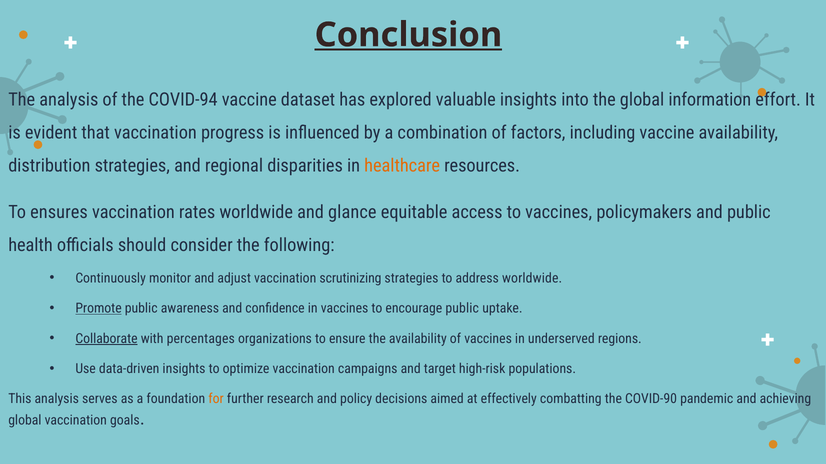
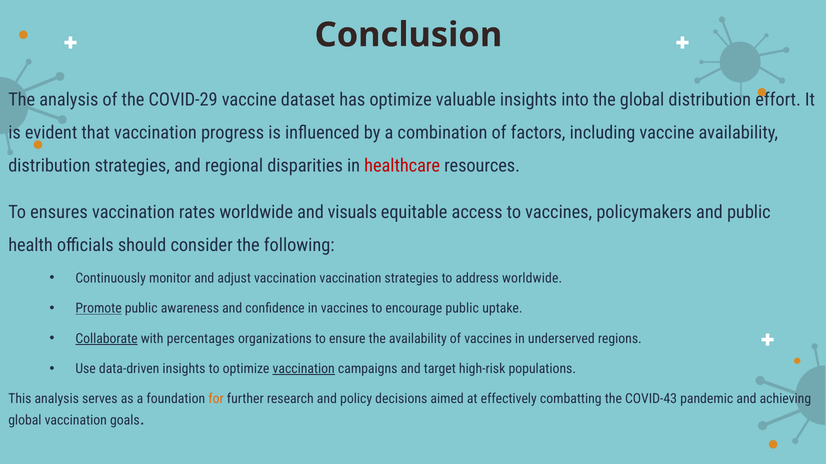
Conclusion underline: present -> none (408, 35)
COVID-94: COVID-94 -> COVID-29 (183, 100)
has explored: explored -> optimize (401, 100)
global information: information -> distribution (710, 100)
healthcare colour: orange -> red (402, 166)
glance: glance -> visuals (352, 213)
vaccination scrutinizing: scrutinizing -> vaccination (350, 278)
vaccination underline: none -> present (304, 369)
COVID-90: COVID-90 -> COVID-43 (651, 400)
